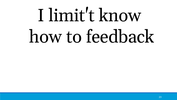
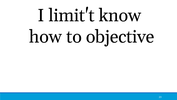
feedback: feedback -> objective (120, 37)
